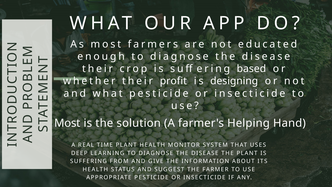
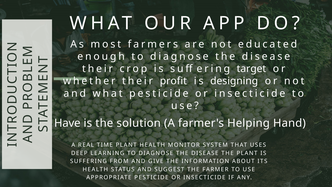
based: based -> target (251, 69)
Most: Most -> Have (67, 123)
